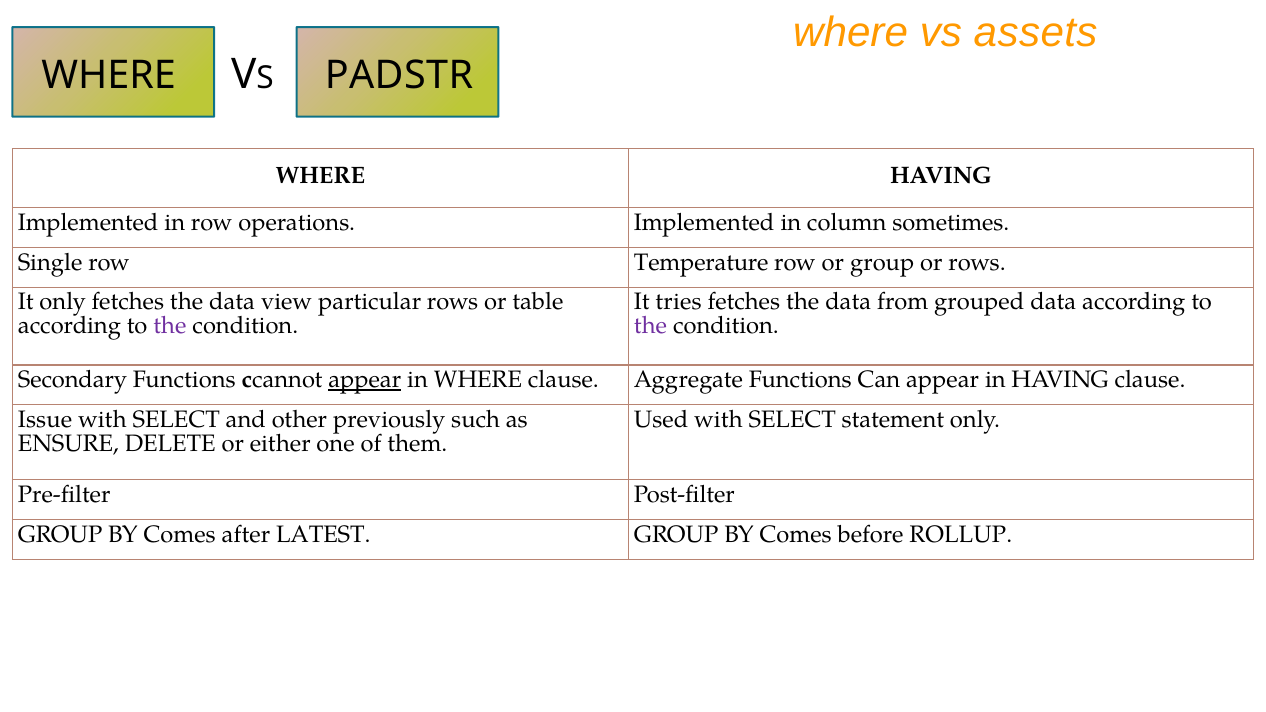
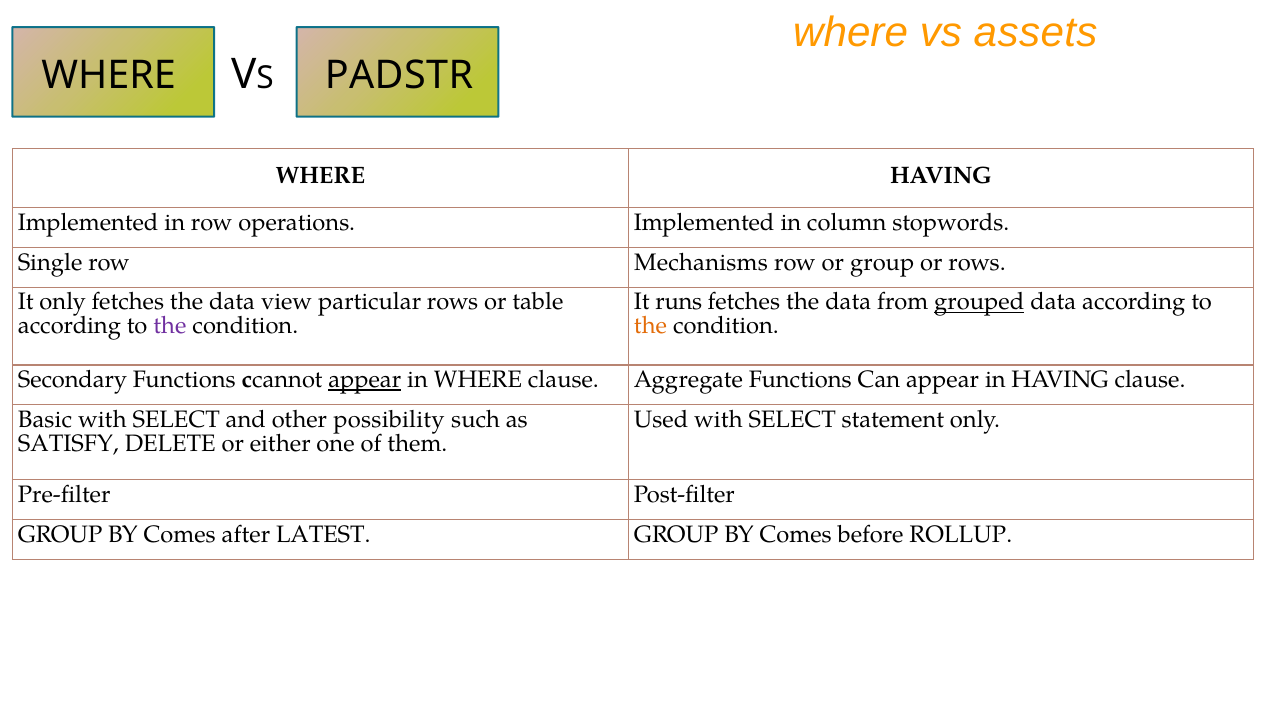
sometimes: sometimes -> stopwords (951, 223)
Temperature: Temperature -> Mechanisms (701, 263)
tries: tries -> runs (679, 302)
grouped underline: none -> present (979, 302)
the colour: purple -> orange (651, 326)
Issue: Issue -> Basic (45, 420)
previously: previously -> possibility (389, 420)
ENSURE: ENSURE -> SATISFY (68, 444)
